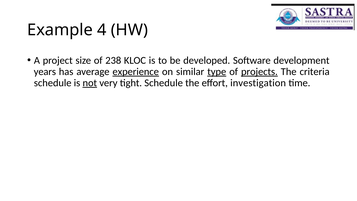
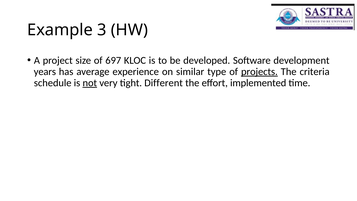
4: 4 -> 3 (102, 30)
238: 238 -> 697 (113, 60)
experience underline: present -> none (136, 72)
type underline: present -> none (217, 72)
tight Schedule: Schedule -> Different (164, 83)
investigation: investigation -> implemented (258, 83)
